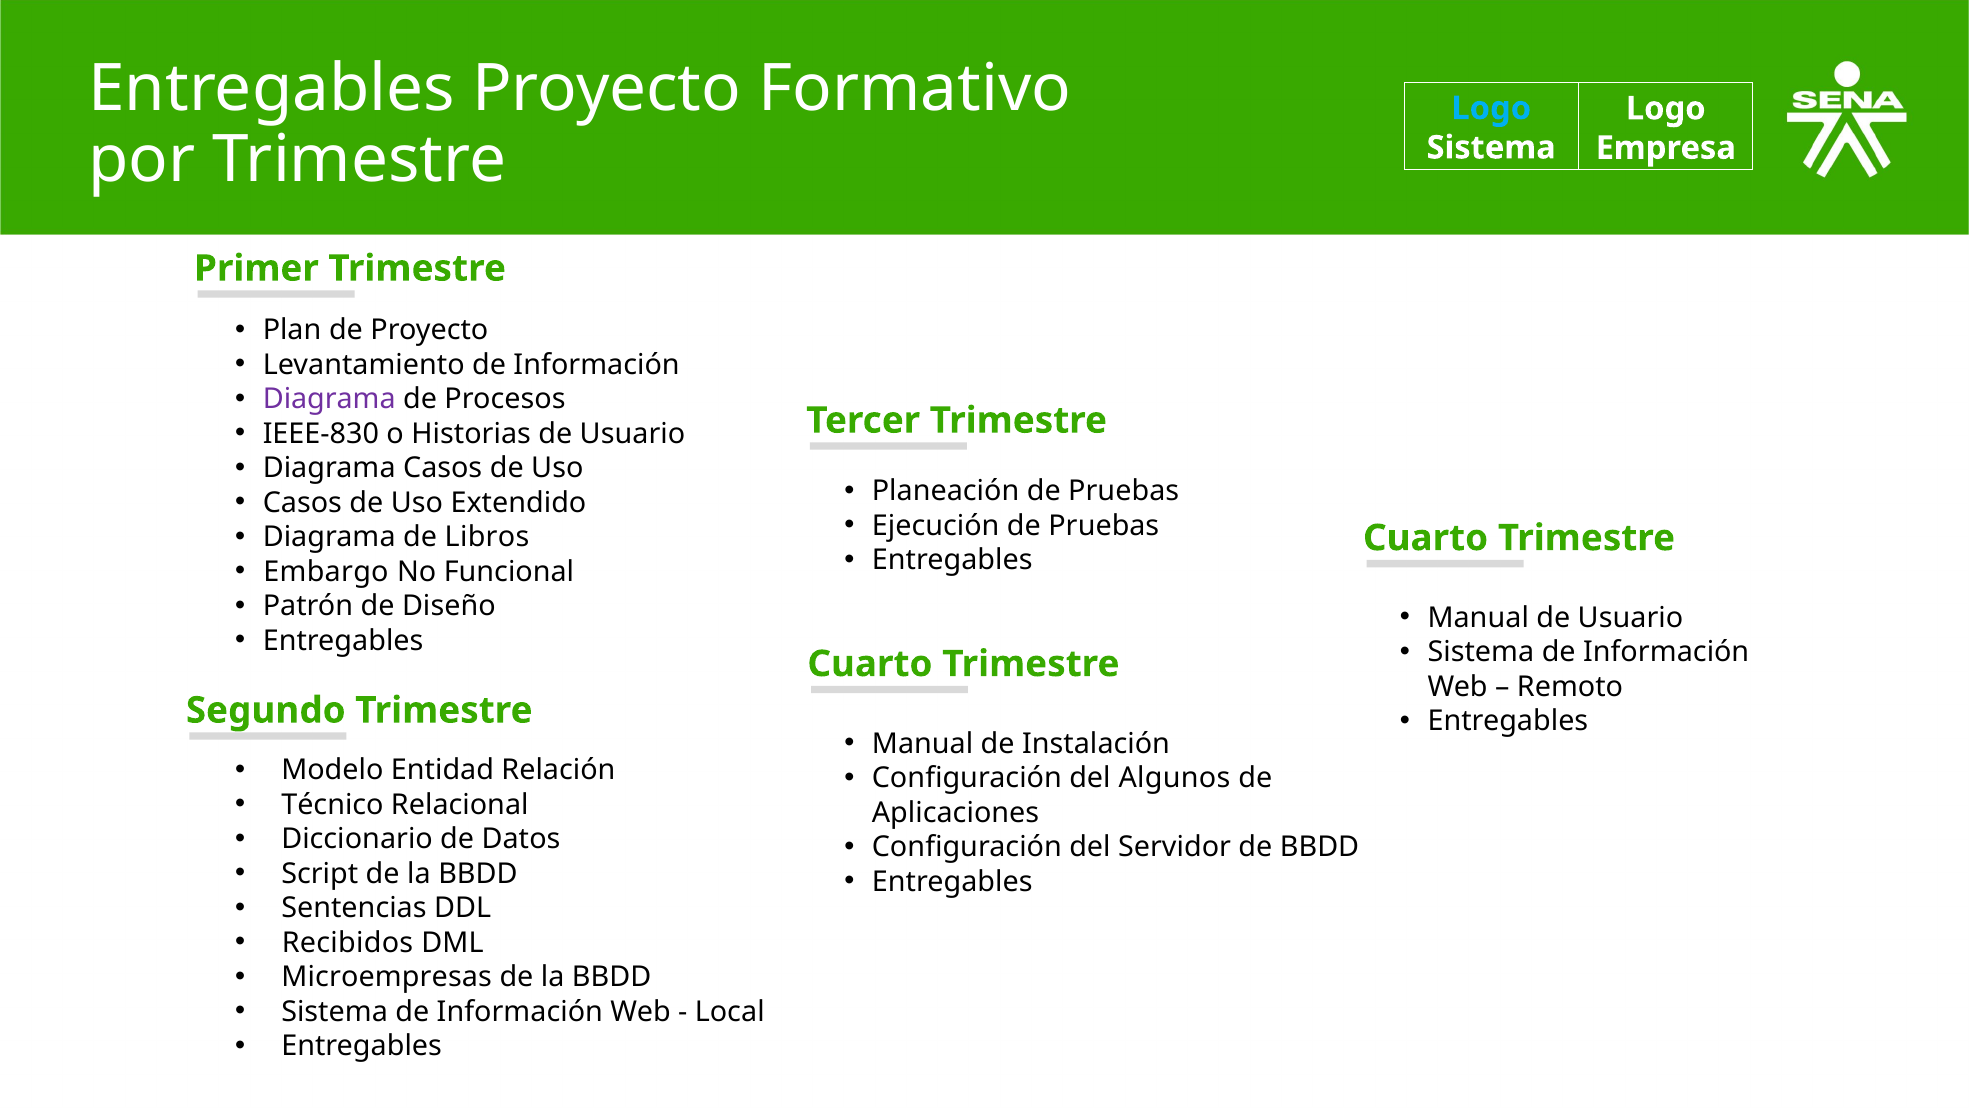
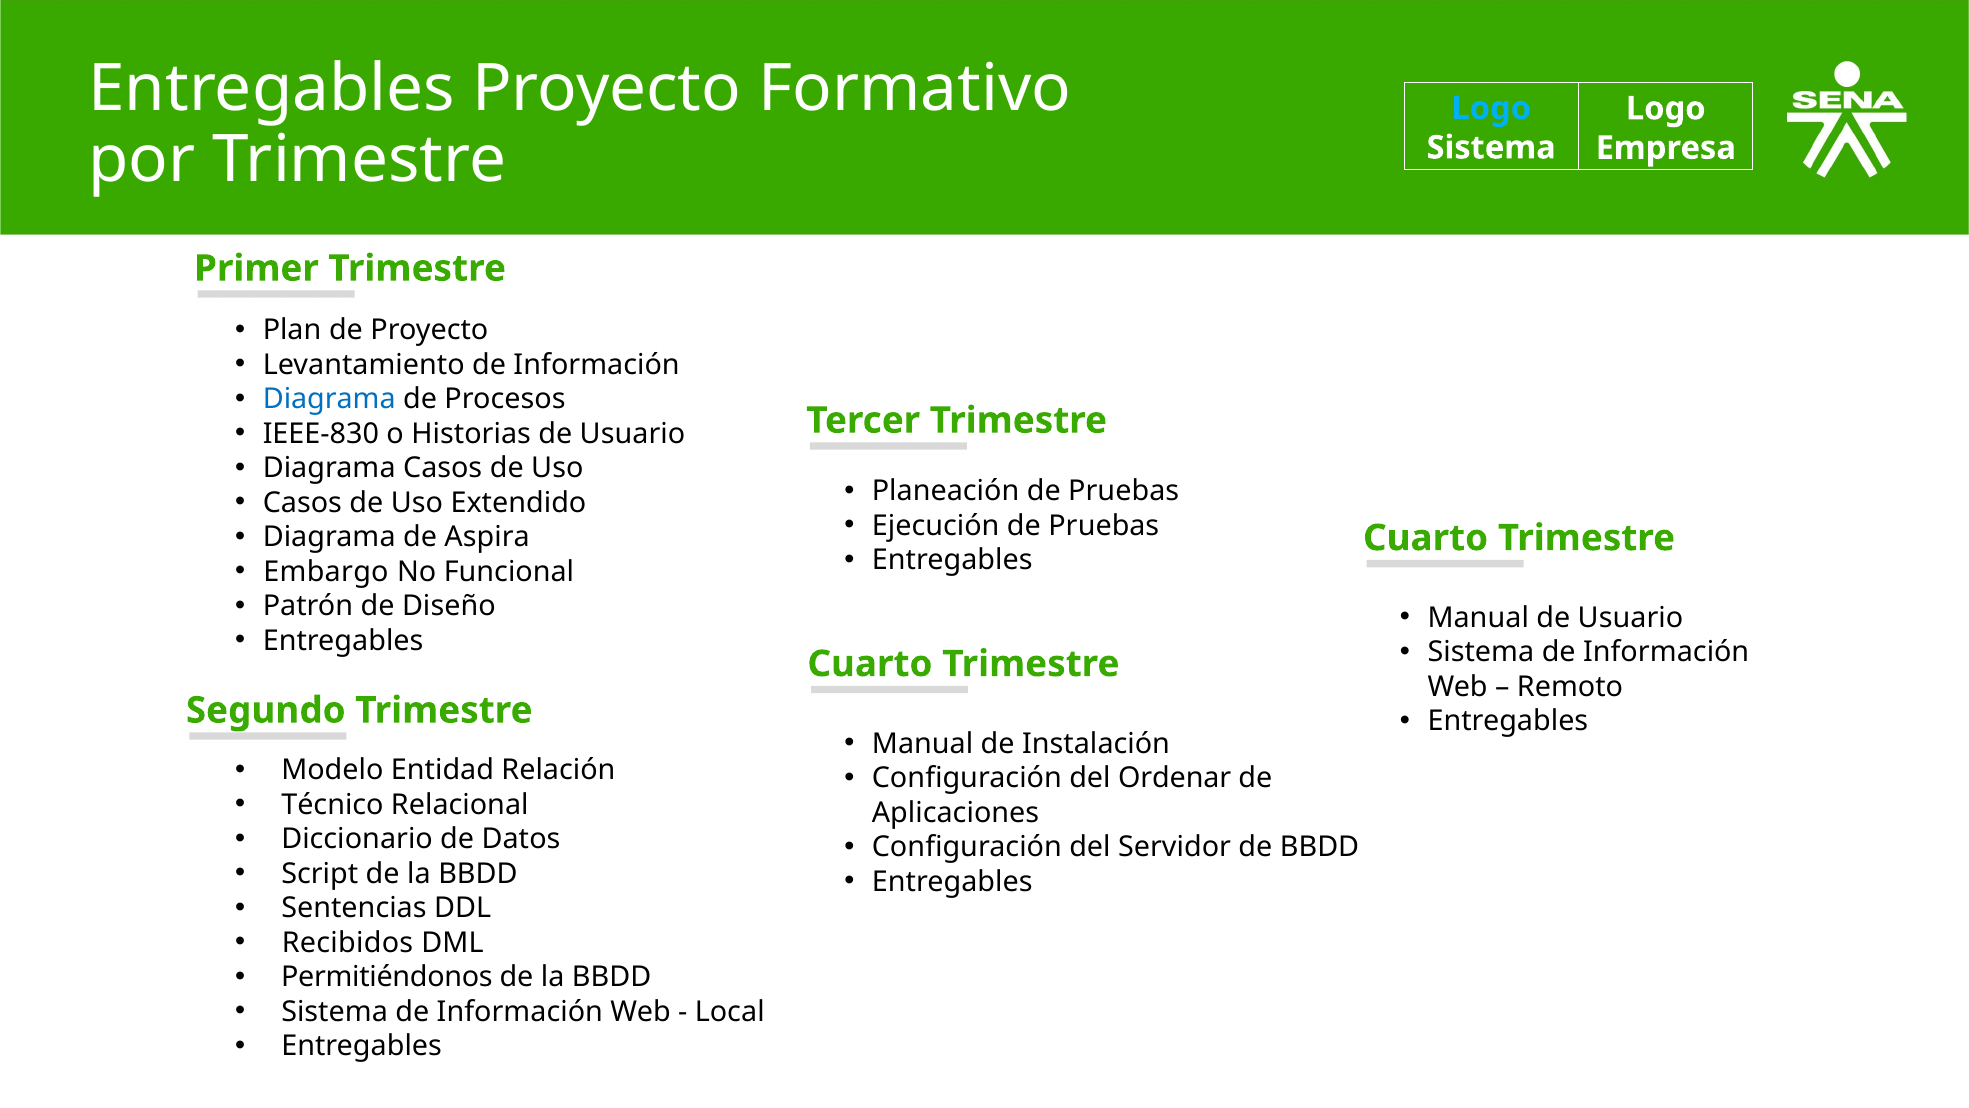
Diagrama colour: purple -> blue (329, 399)
Libros: Libros -> Aspira (487, 537)
Algunos: Algunos -> Ordenar (1175, 778)
Microempresas: Microempresas -> Permitiéndonos (387, 977)
